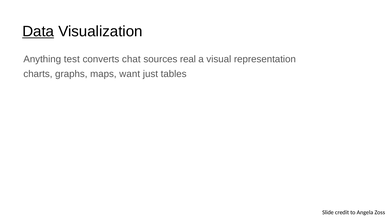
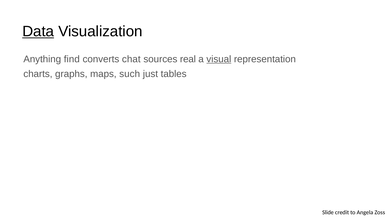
test: test -> find (72, 59)
visual underline: none -> present (219, 59)
want: want -> such (130, 74)
